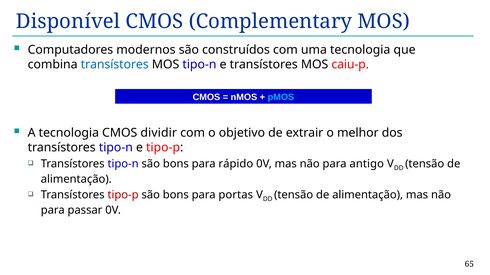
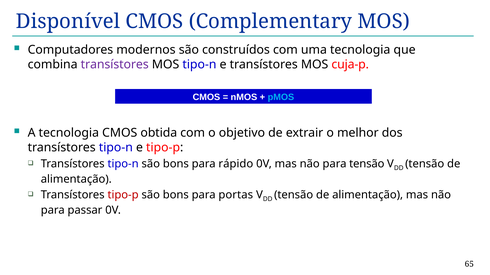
transístores colour: blue -> purple (115, 65)
caiu-p: caiu-p -> cuja-p (350, 65)
dividir: dividir -> obtida (159, 133)
para antigo: antigo -> tensão (367, 164)
